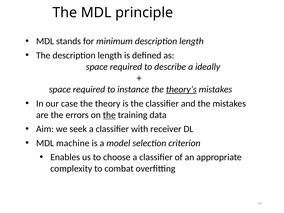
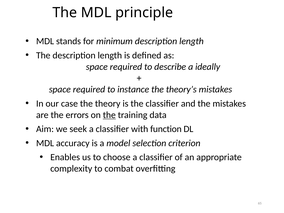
theory’s underline: present -> none (181, 89)
receiver: receiver -> function (166, 129)
machine: machine -> accuracy (73, 143)
